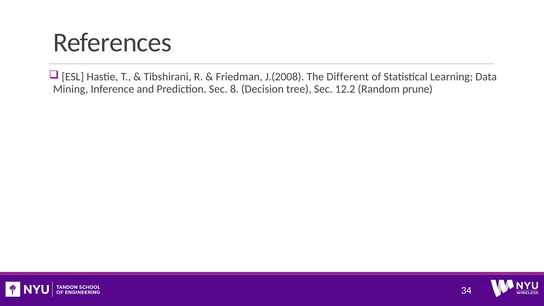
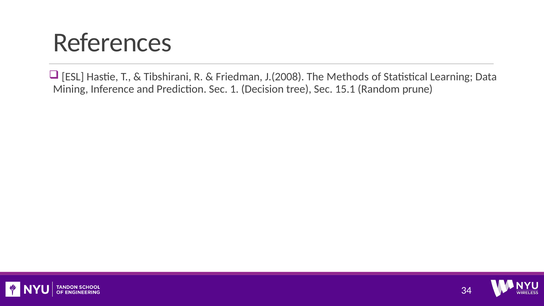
Different: Different -> Methods (348, 77)
8: 8 -> 1 (234, 89)
12.2: 12.2 -> 15.1 (345, 89)
